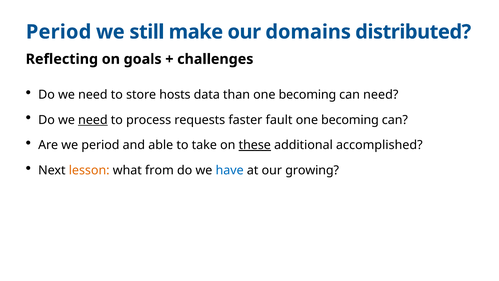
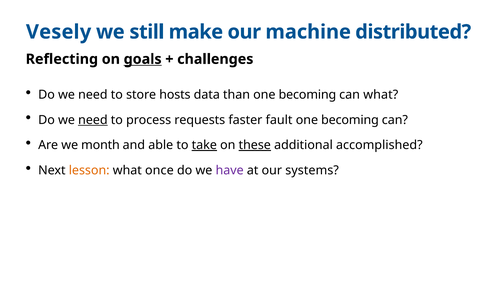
Period: Period -> Vesely (59, 32)
domains: domains -> machine (308, 32)
goals underline: none -> present (143, 59)
can need: need -> what (381, 95)
we period: period -> month (100, 145)
take underline: none -> present (204, 145)
from: from -> once (159, 170)
have colour: blue -> purple (230, 170)
growing: growing -> systems (312, 170)
